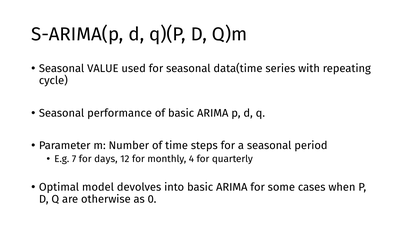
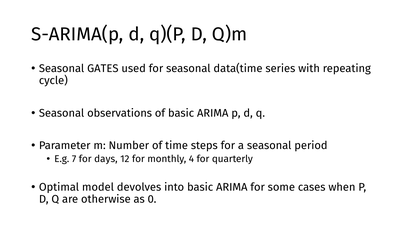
VALUE: VALUE -> GATES (103, 69)
performance: performance -> observations (120, 113)
